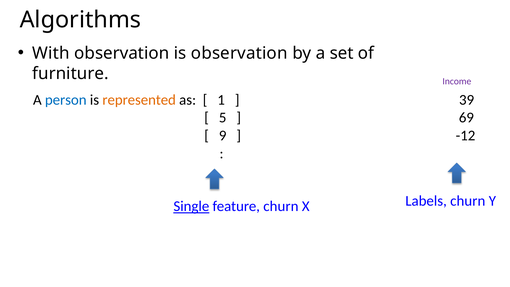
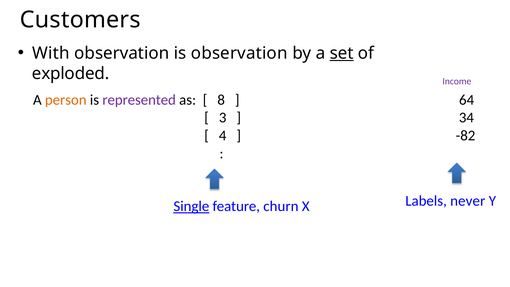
Algorithms: Algorithms -> Customers (80, 20)
set underline: none -> present (342, 53)
furniture: furniture -> exploded (71, 73)
person colour: blue -> orange (66, 100)
represented colour: orange -> purple (139, 100)
1: 1 -> 8 (221, 100)
39: 39 -> 64 (467, 100)
5: 5 -> 3 (223, 118)
69: 69 -> 34 (466, 118)
9: 9 -> 4 (223, 135)
-12: -12 -> -82 (466, 135)
Labels churn: churn -> never (468, 201)
